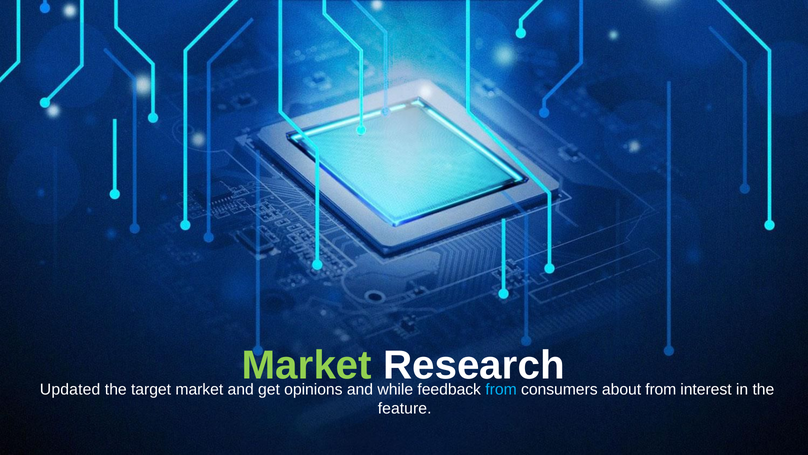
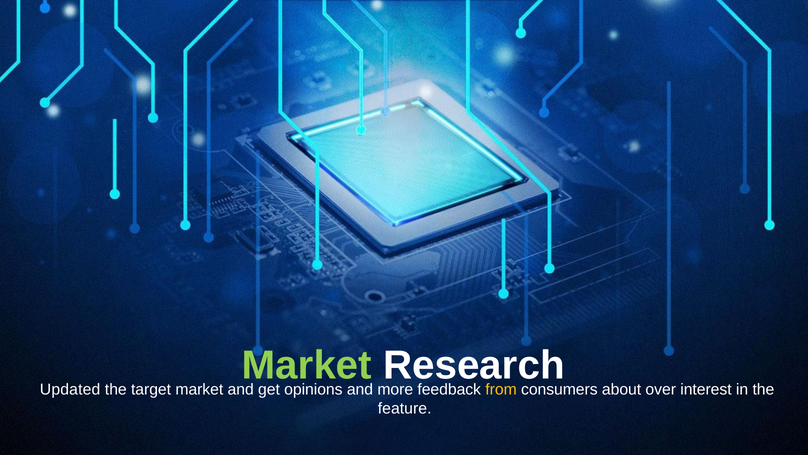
while: while -> more (395, 389)
from colour: light blue -> yellow (501, 389)
about from: from -> over (661, 389)
